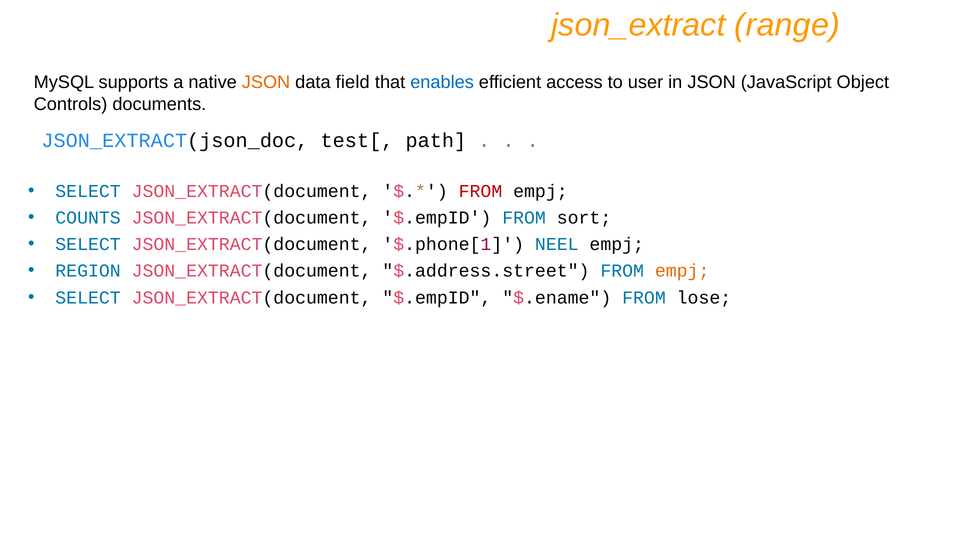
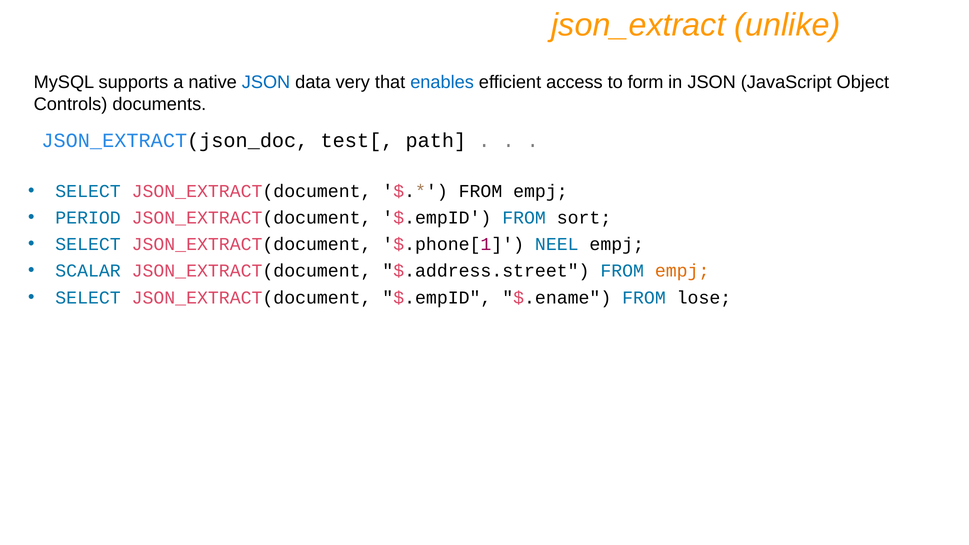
range: range -> unlike (787, 25)
JSON colour: orange -> blue (266, 82)
field: field -> very (353, 82)
user: user -> form (646, 82)
FROM colour: red -> black (480, 191)
COUNTS: COUNTS -> PERIOD (88, 218)
REGION: REGION -> SCALAR (88, 271)
